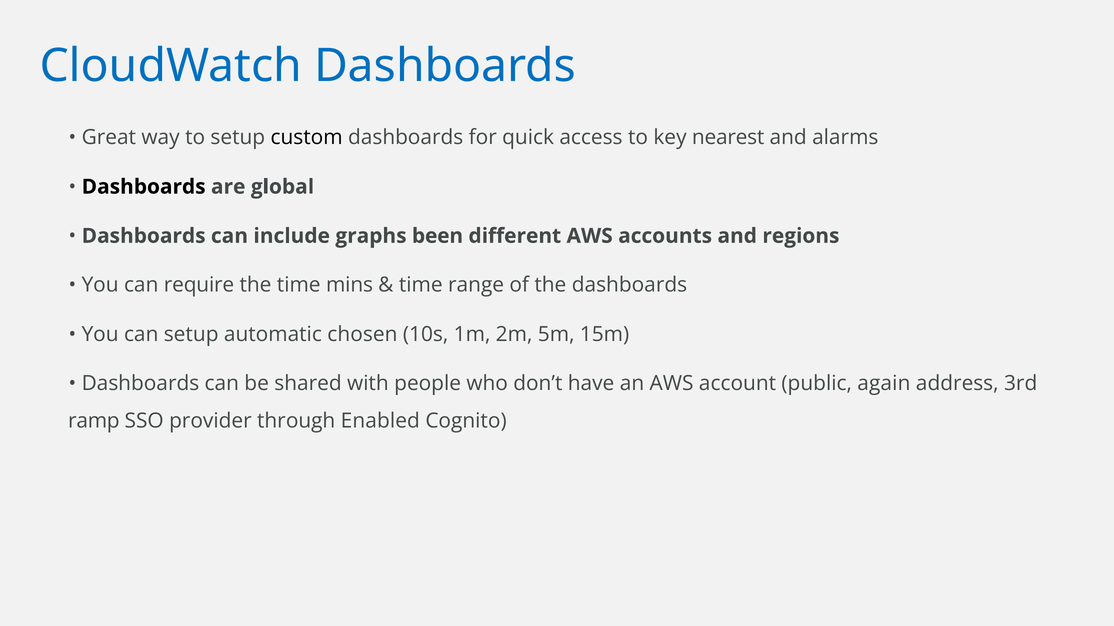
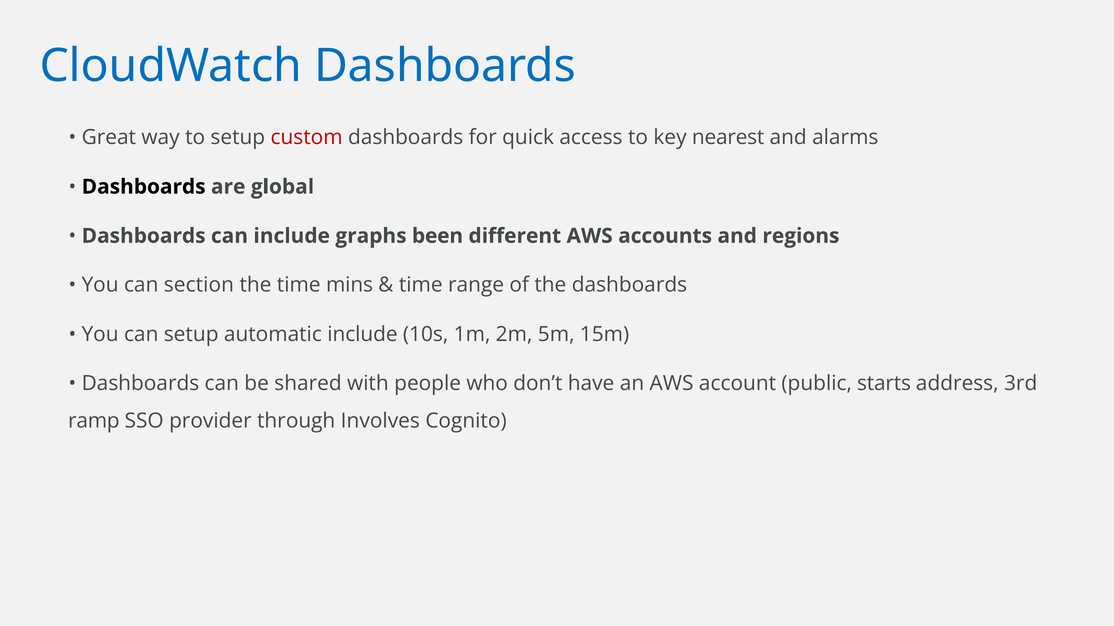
custom colour: black -> red (307, 138)
require: require -> section (199, 285)
automatic chosen: chosen -> include (362, 335)
again: again -> starts (884, 384)
Enabled: Enabled -> Involves (380, 421)
